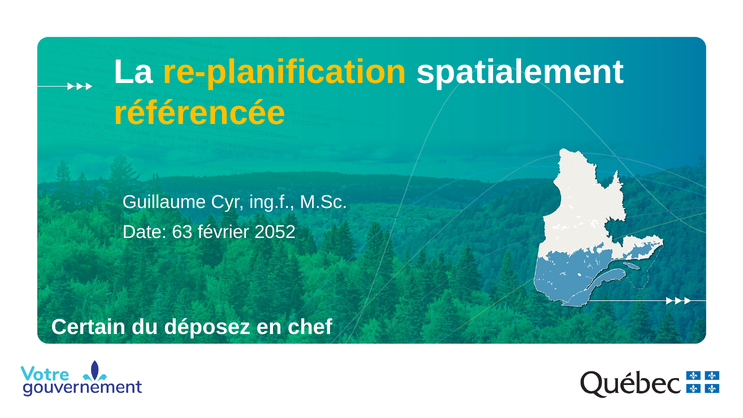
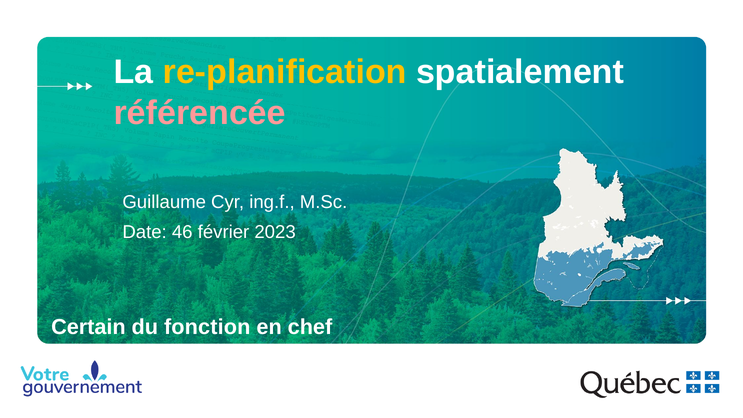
référencée colour: yellow -> pink (200, 113)
63: 63 -> 46 (182, 232)
2052: 2052 -> 2023 (275, 232)
déposez: déposez -> fonction (207, 327)
